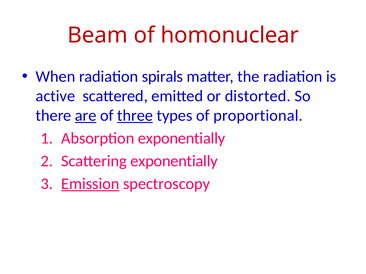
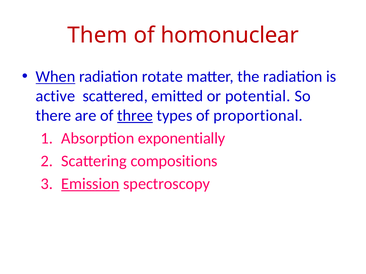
Beam: Beam -> Them (97, 35)
When underline: none -> present (56, 77)
spirals: spirals -> rotate (162, 77)
distorted: distorted -> potential (258, 96)
are underline: present -> none (86, 116)
Scattering exponentially: exponentially -> compositions (174, 161)
